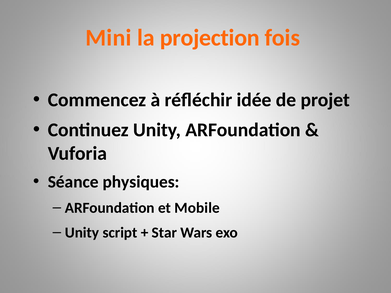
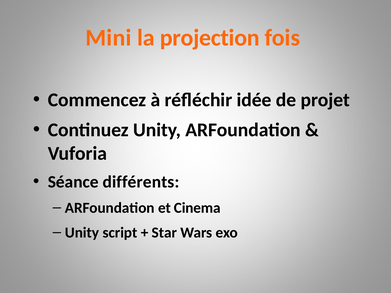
physiques: physiques -> différents (141, 182)
Mobile: Mobile -> Cinema (197, 208)
